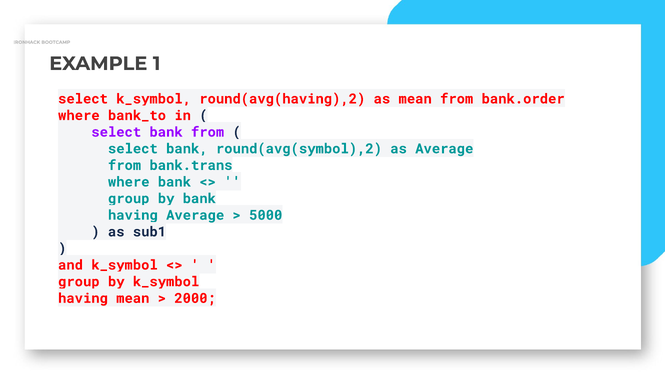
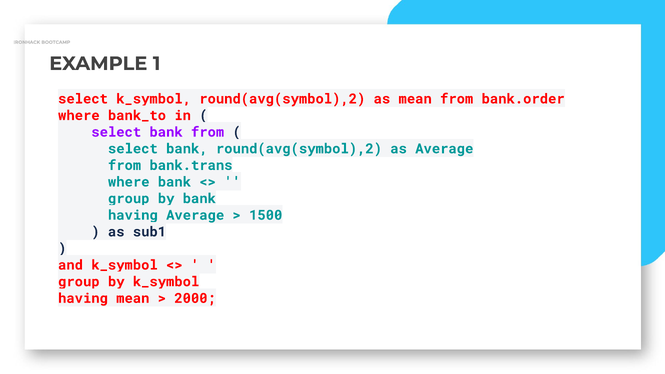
round(avg(having),2: round(avg(having),2 -> round(avg(symbol),2 (282, 99)
5000: 5000 -> 1500 (266, 215)
